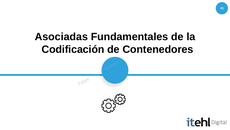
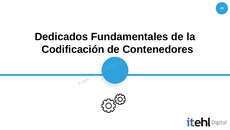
Asociadas: Asociadas -> Dedicados (61, 37)
